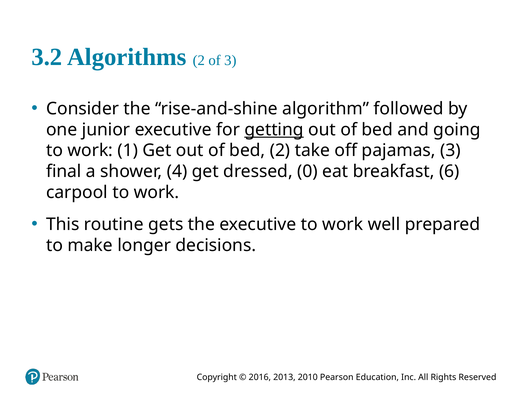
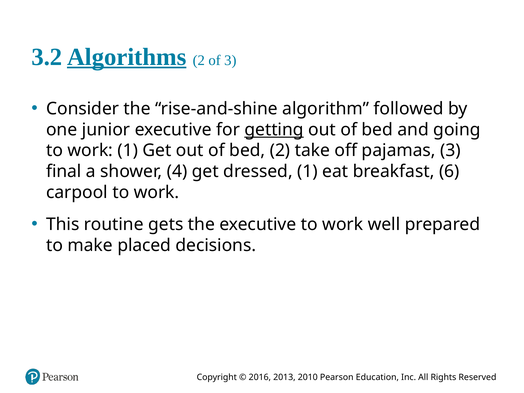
Algorithms underline: none -> present (127, 57)
dressed 0: 0 -> 1 (307, 172)
longer: longer -> placed (144, 245)
